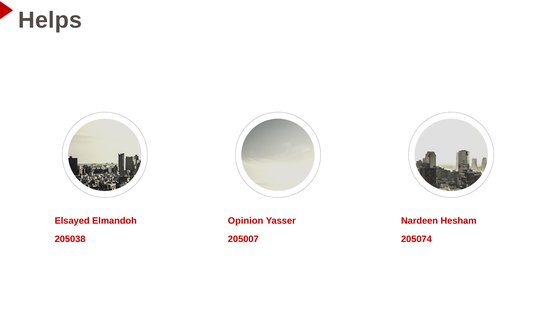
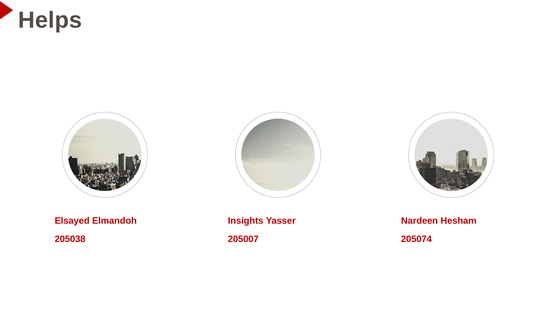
Opinion: Opinion -> Insights (246, 221)
